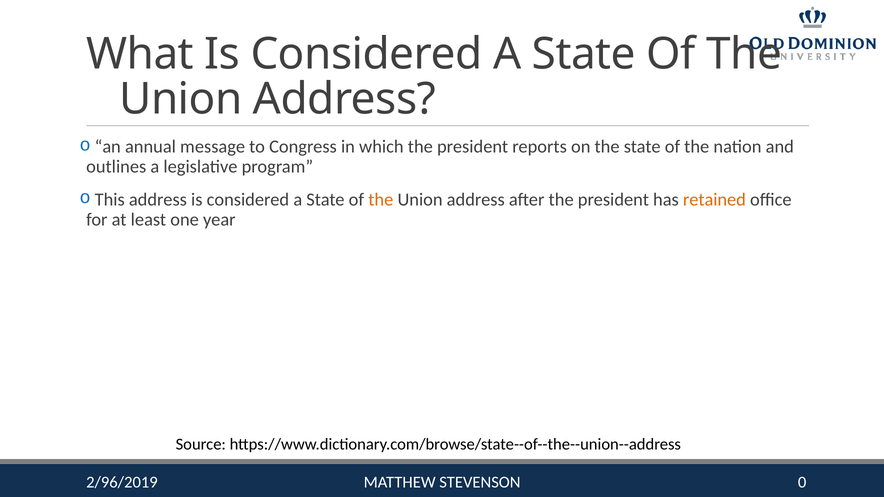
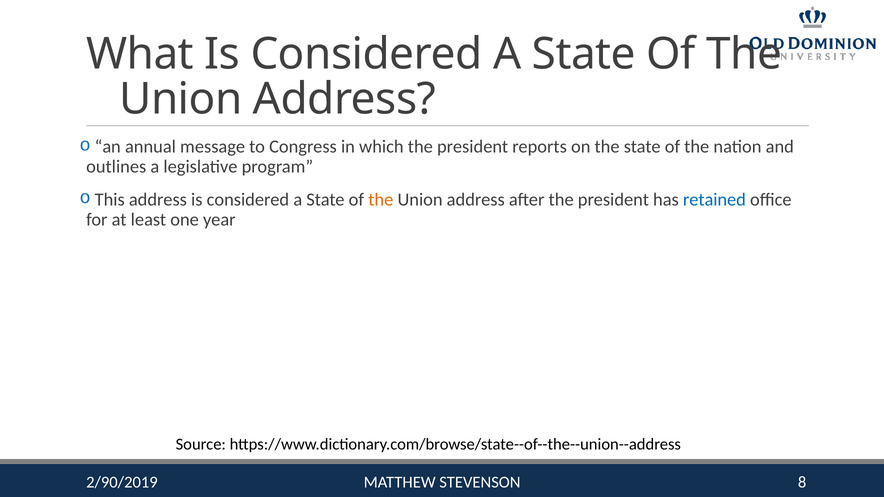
retained colour: orange -> blue (714, 200)
0: 0 -> 8 (802, 483)
2/96/2019: 2/96/2019 -> 2/90/2019 (122, 483)
